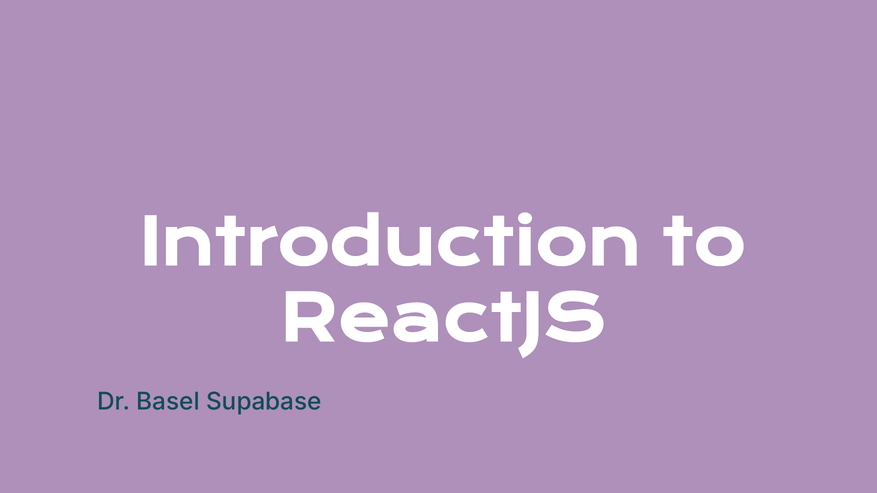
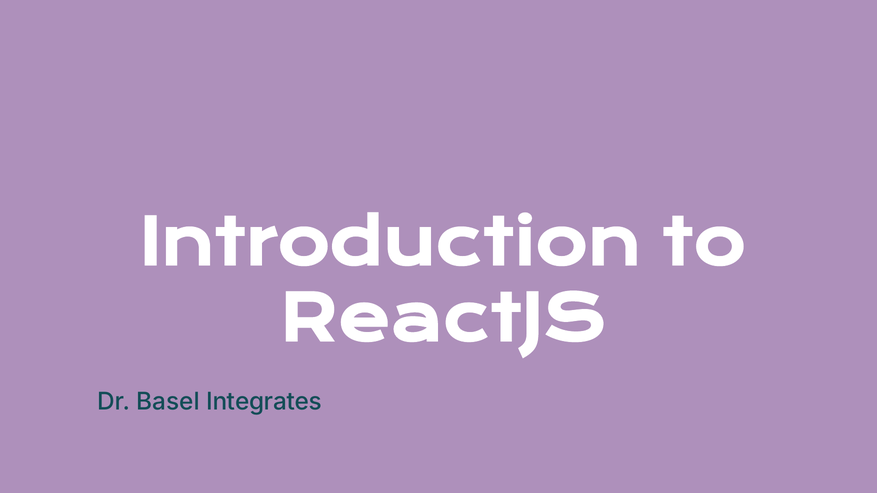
Supabase: Supabase -> Integrates (264, 402)
